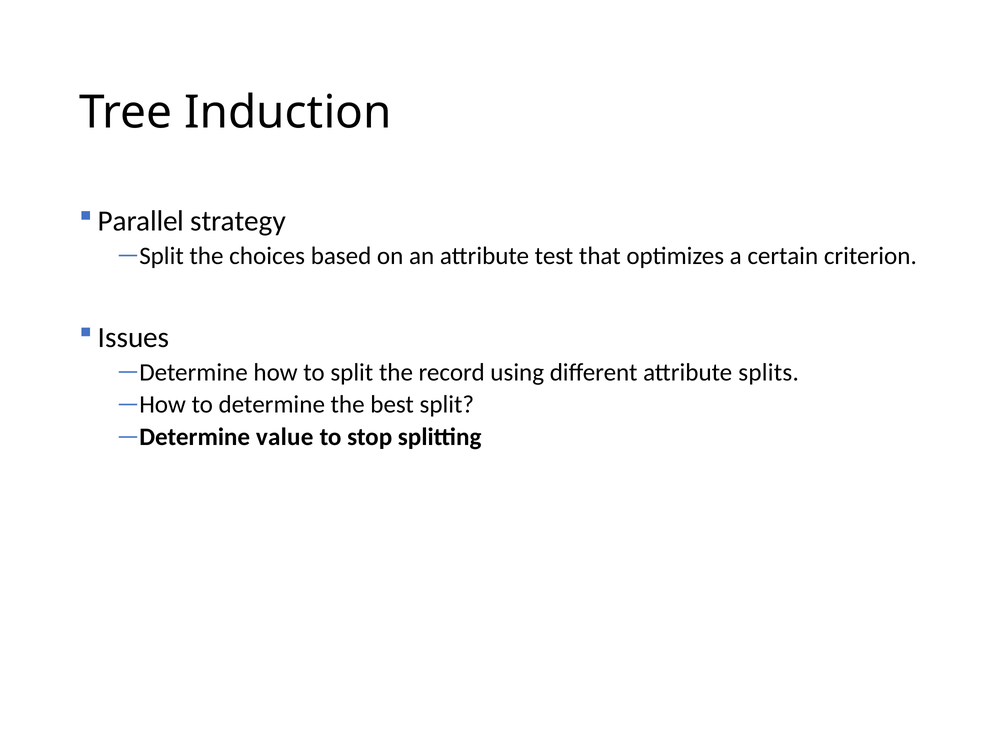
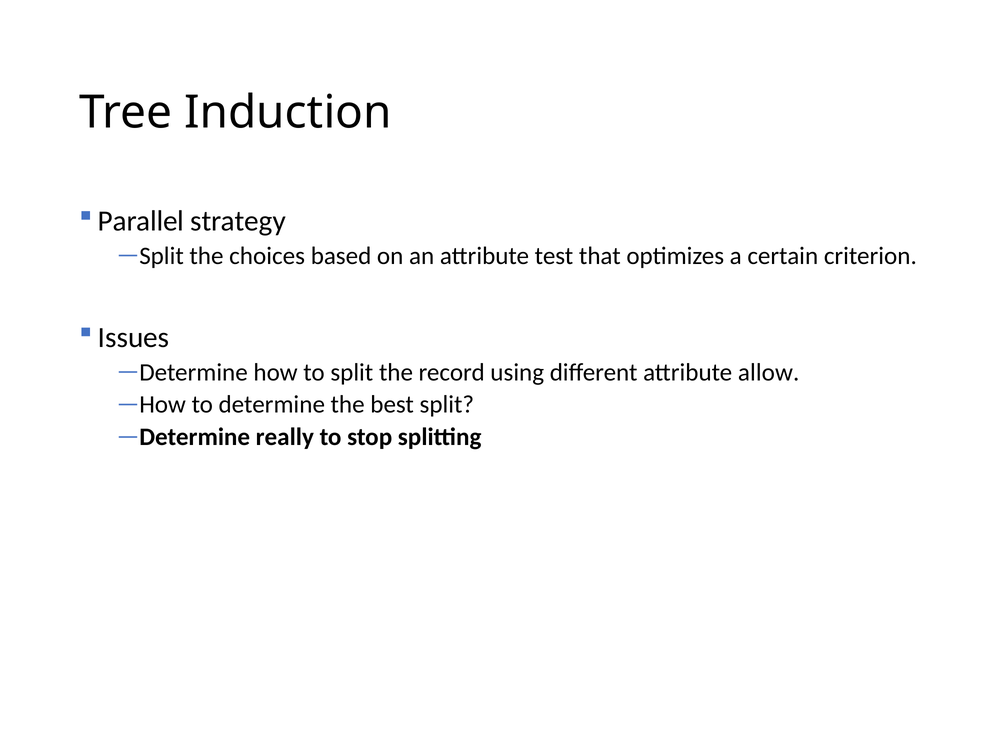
splits: splits -> allow (769, 372)
value: value -> really (285, 437)
